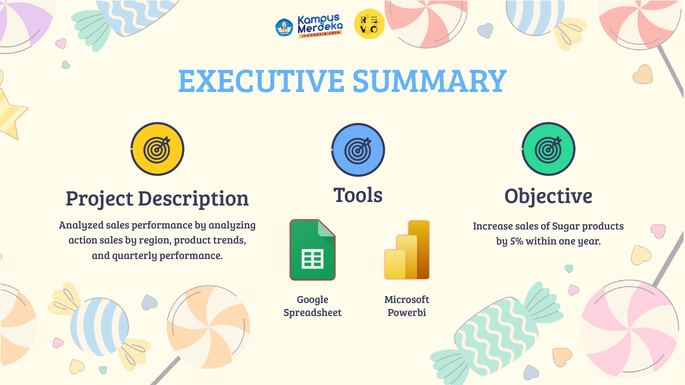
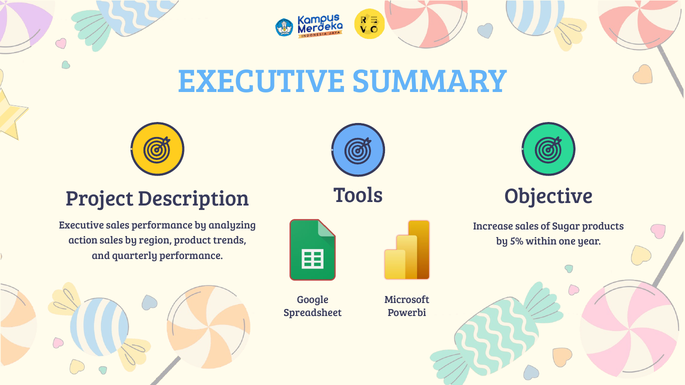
Analyzed: Analyzed -> Executive (81, 226)
